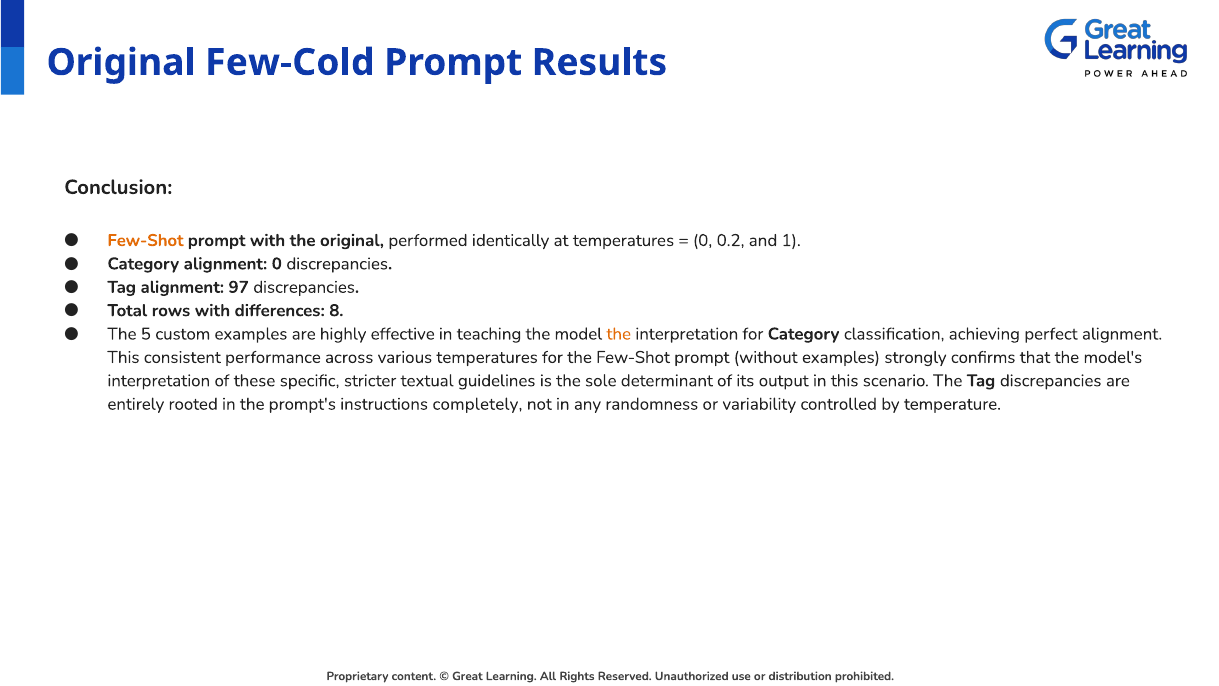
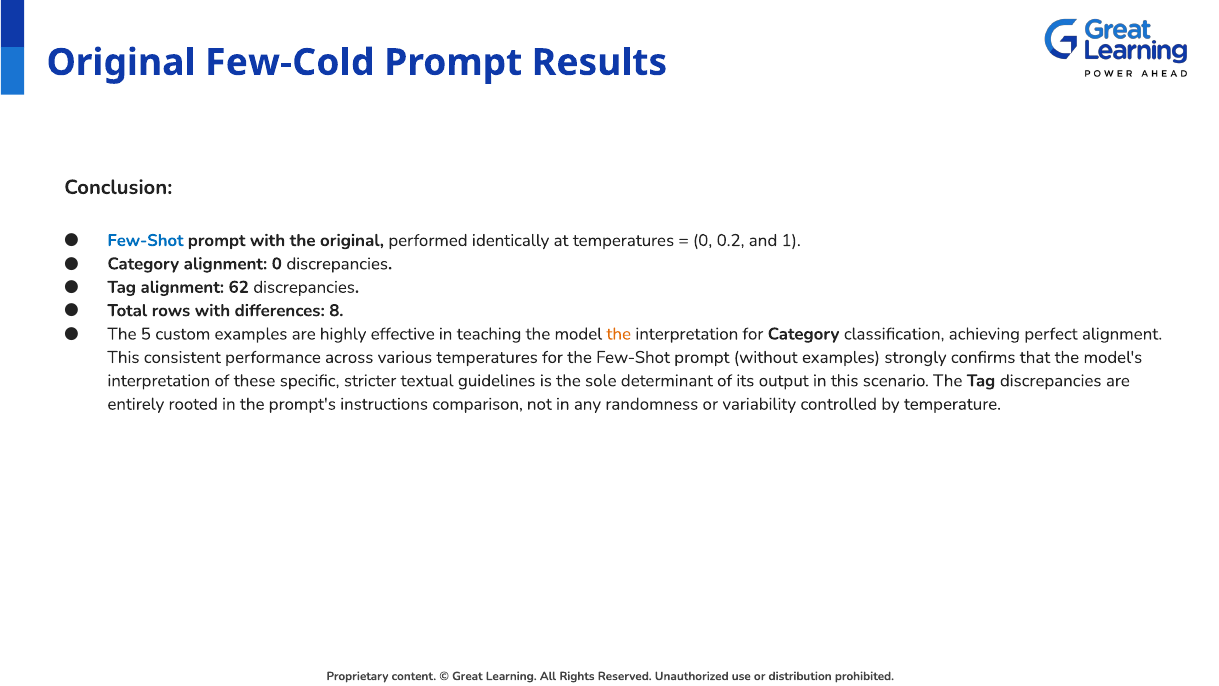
Few-Shot colour: orange -> blue (145, 240)
97: 97 -> 62 (239, 287)
completely: completely -> comparison (478, 404)
